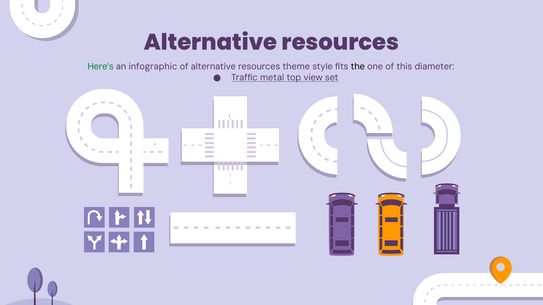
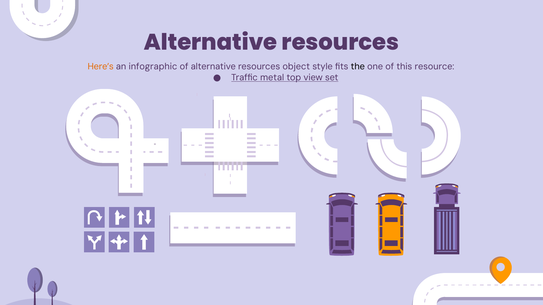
Here’s colour: green -> orange (101, 67)
theme: theme -> object (296, 67)
diameter: diameter -> resource (434, 67)
